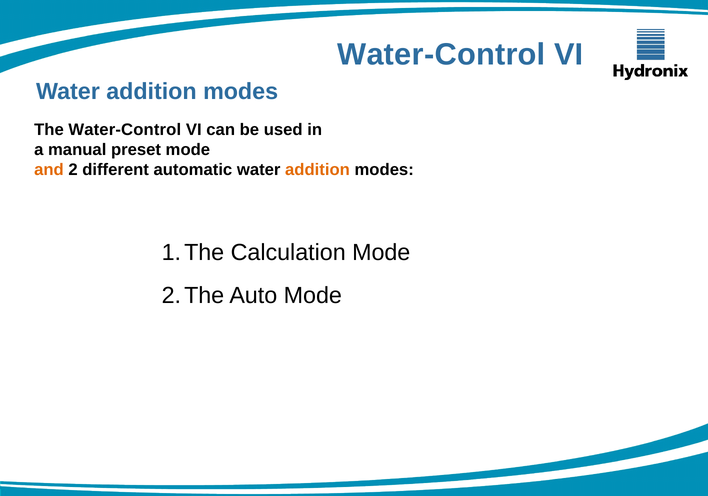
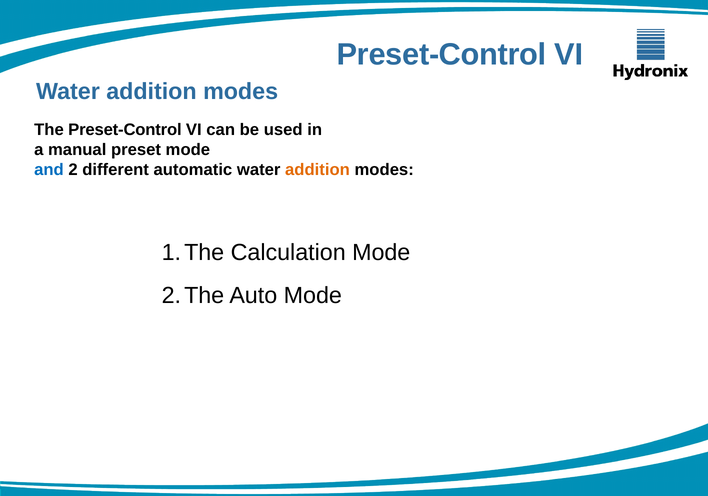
Water-Control: Water-Control -> Preset-Control (442, 55)
The Water-Control: Water-Control -> Preset-Control (125, 130)
and colour: orange -> blue (49, 170)
